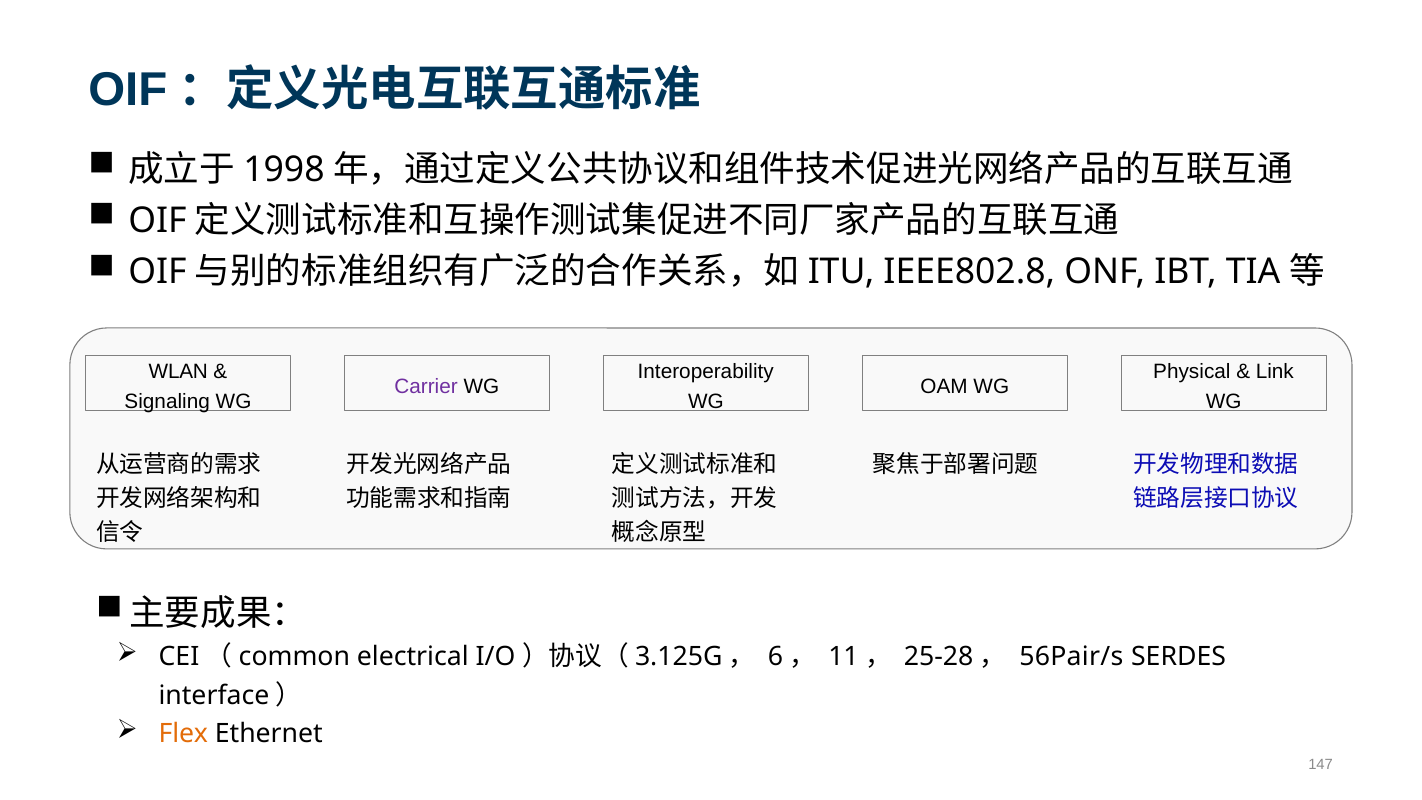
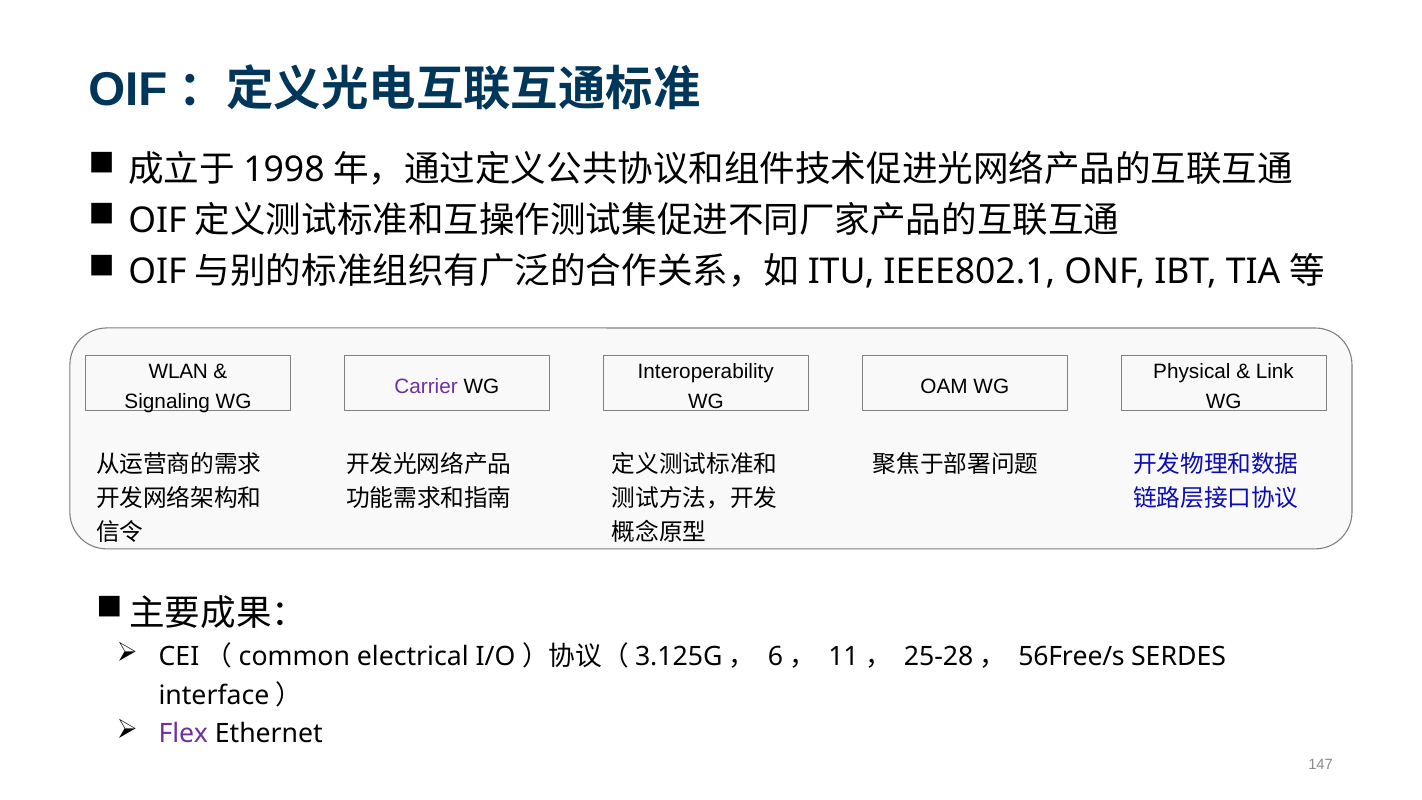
IEEE802.8: IEEE802.8 -> IEEE802.1 (969, 272)
56Pair/s: 56Pair/s -> 56Free/s (1072, 657)
Flex colour: orange -> purple (183, 734)
